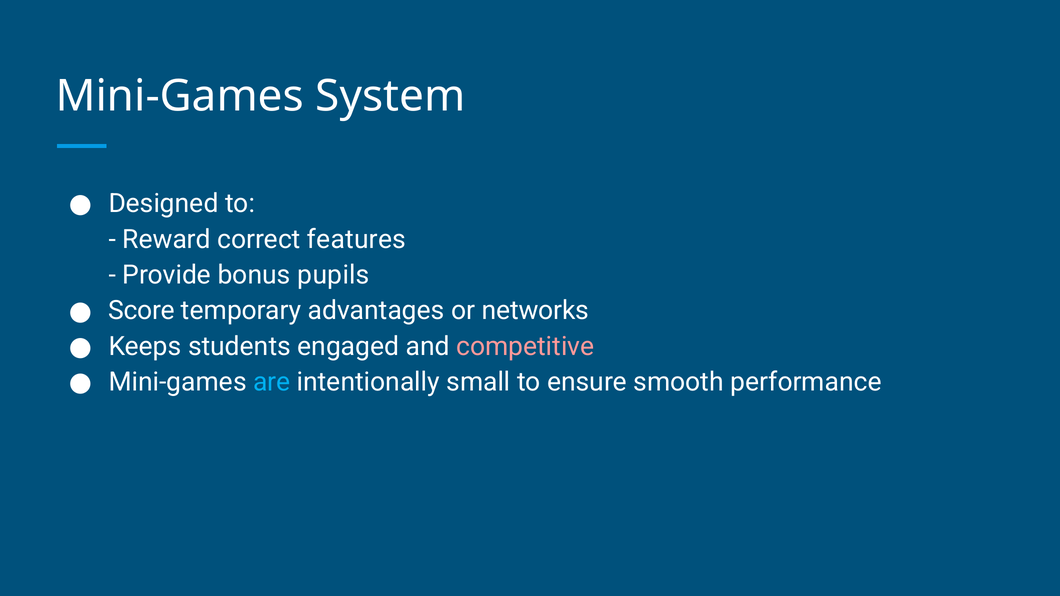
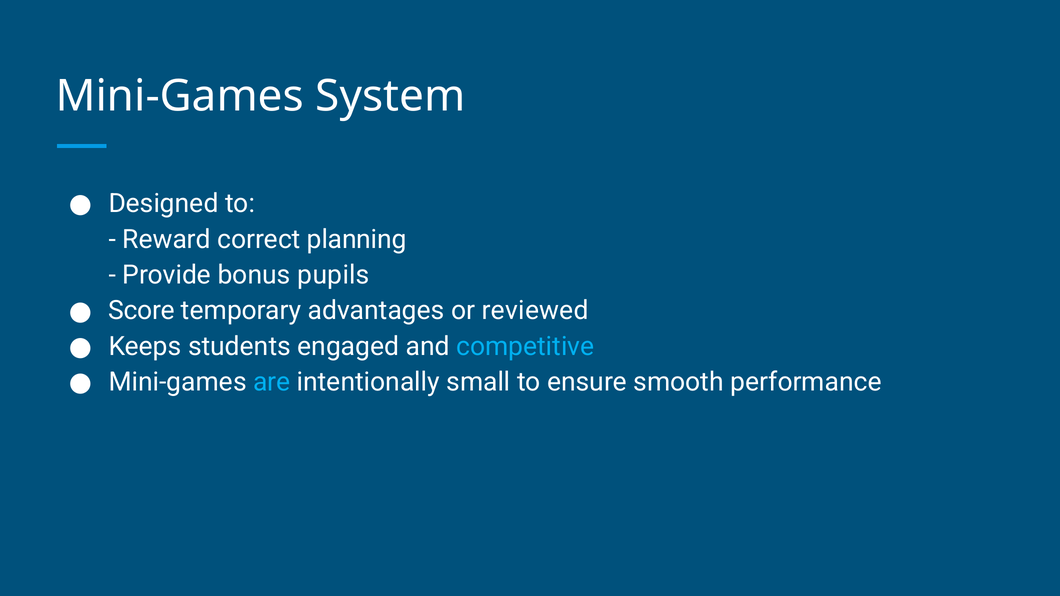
features: features -> planning (357, 239)
networks: networks -> reviewed (535, 311)
competitive colour: pink -> light blue (525, 347)
